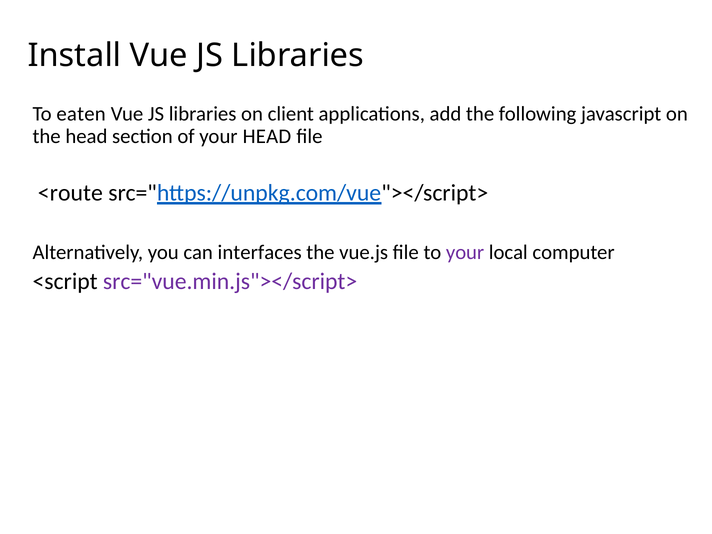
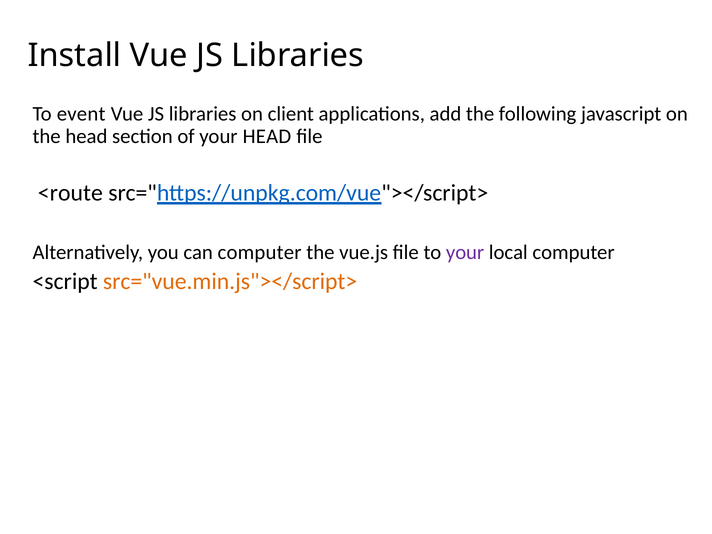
eaten: eaten -> event (81, 114)
can interfaces: interfaces -> computer (260, 253)
src="vue.min.js"></script> colour: purple -> orange (230, 282)
